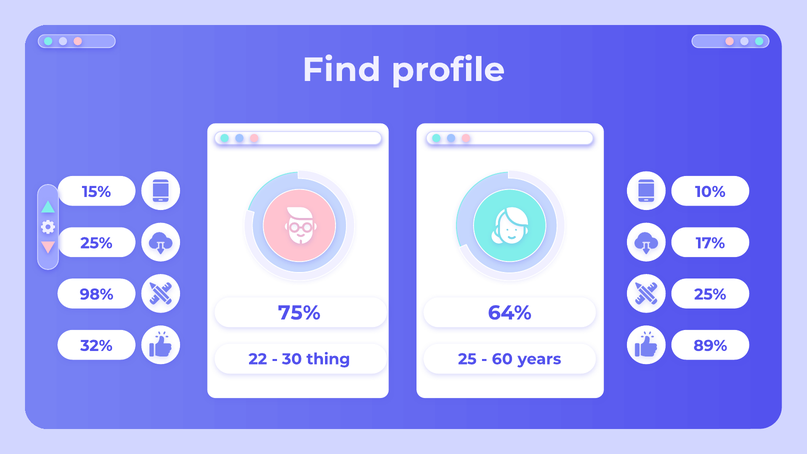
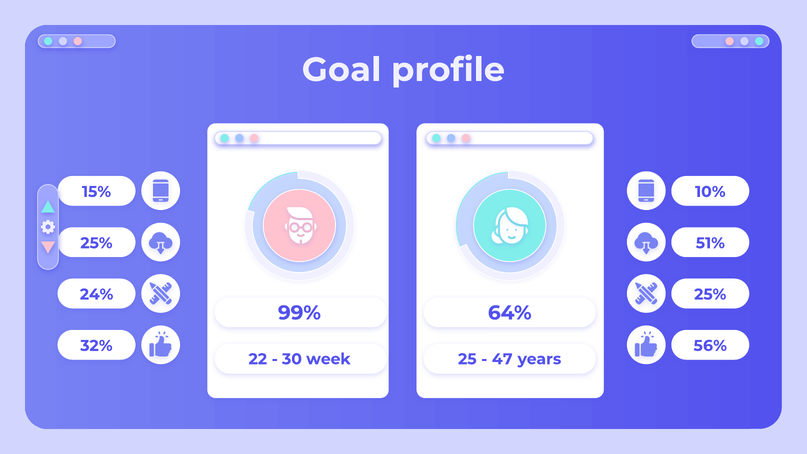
Find: Find -> Goal (342, 70)
17%: 17% -> 51% (710, 243)
98%: 98% -> 24% (97, 294)
75%: 75% -> 99% (299, 313)
89%: 89% -> 56% (710, 346)
thing: thing -> week (328, 359)
60: 60 -> 47 (502, 359)
